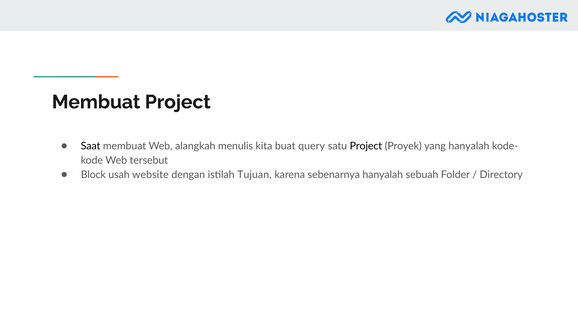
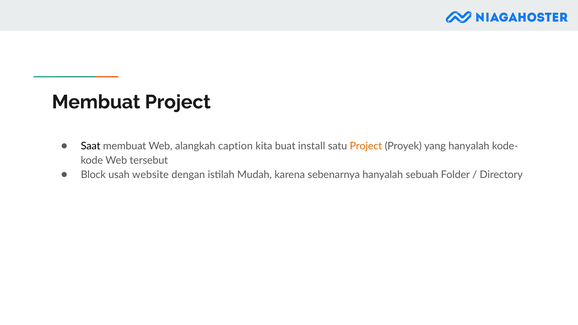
menulis: menulis -> caption (235, 146)
query: query -> install (312, 146)
Project colour: black -> orange (366, 146)
Tujuan: Tujuan -> Mudah (254, 175)
